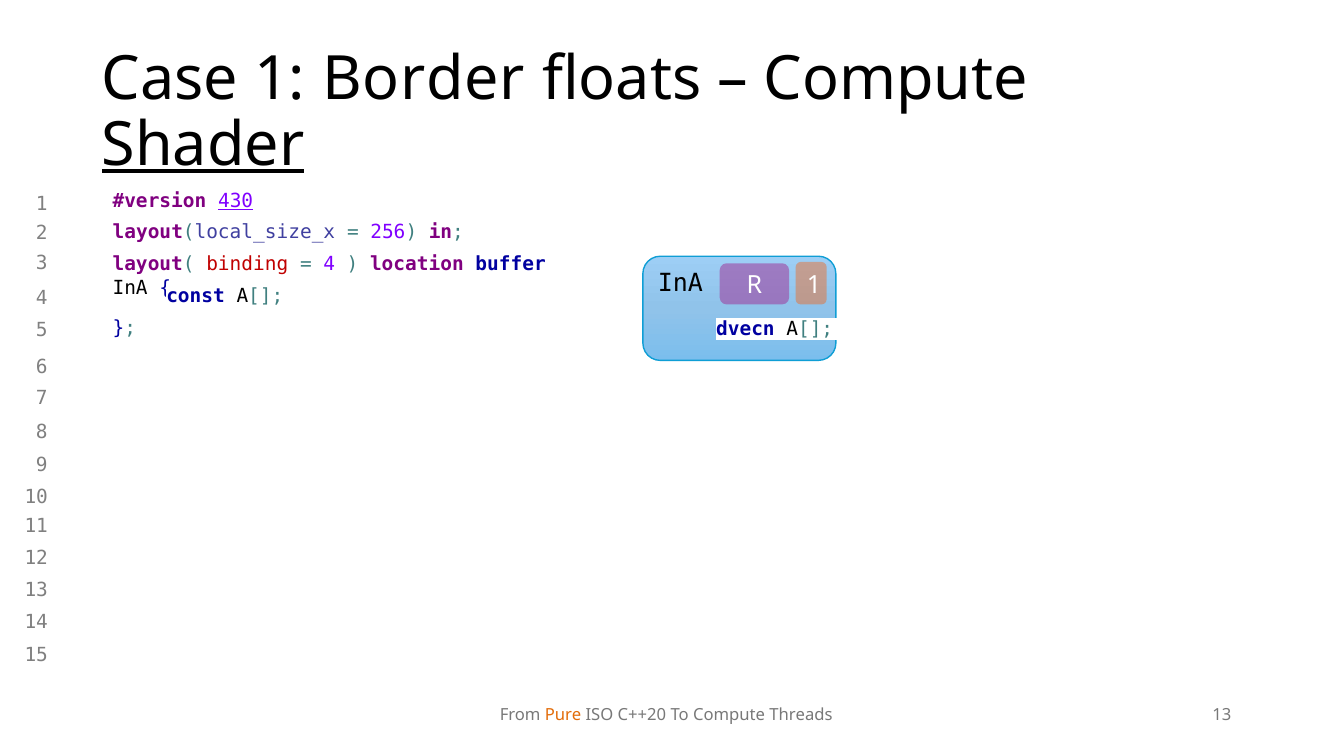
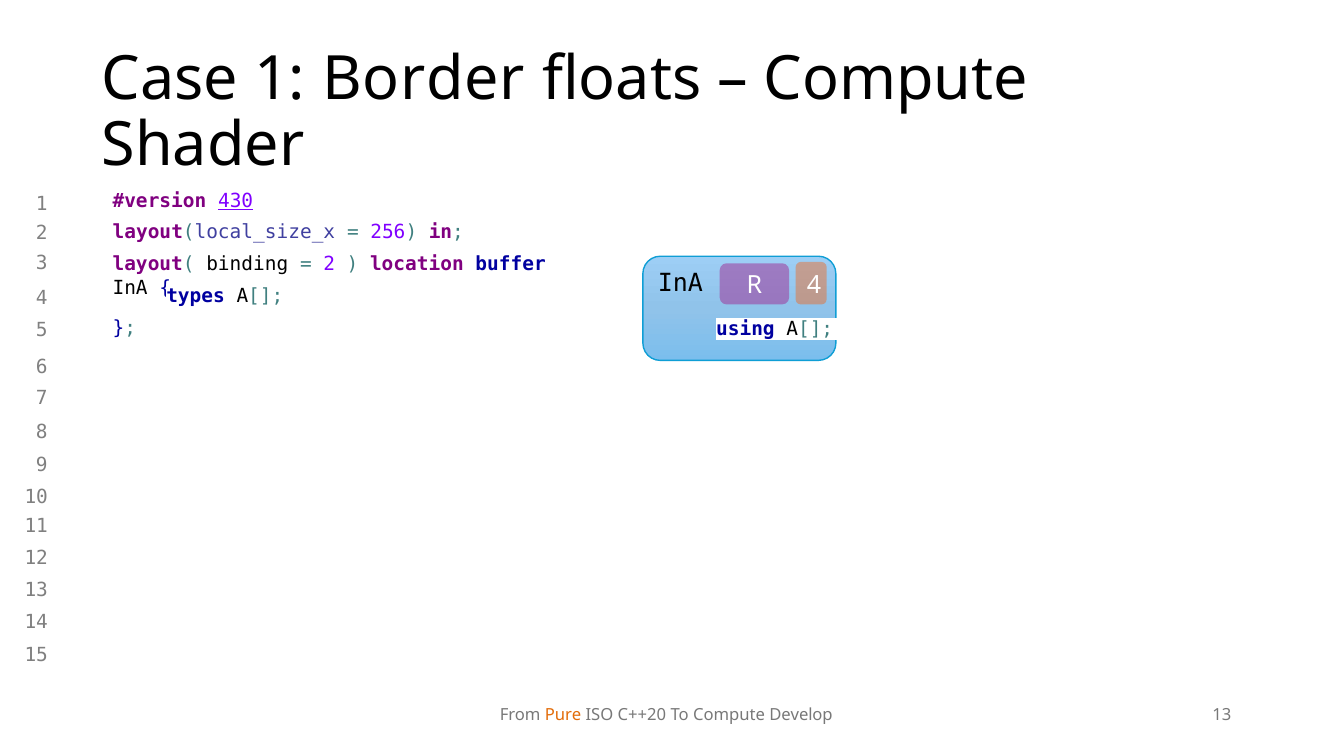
Shader underline: present -> none (203, 145)
binding colour: red -> black (247, 264)
4: 4 -> 2 (329, 264)
InA 1: 1 -> 4 (814, 285)
const: const -> types (196, 296)
dvecn: dvecn -> using (745, 329)
Threads: Threads -> Develop (801, 715)
